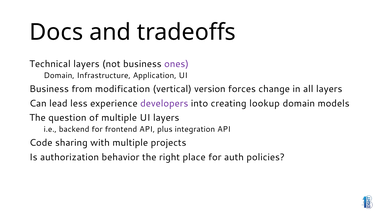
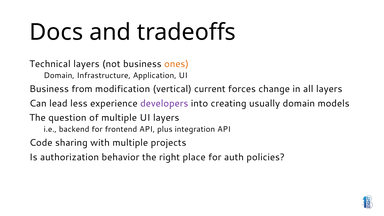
ones colour: purple -> orange (176, 64)
version: version -> current (210, 89)
lookup: lookup -> usually (265, 103)
